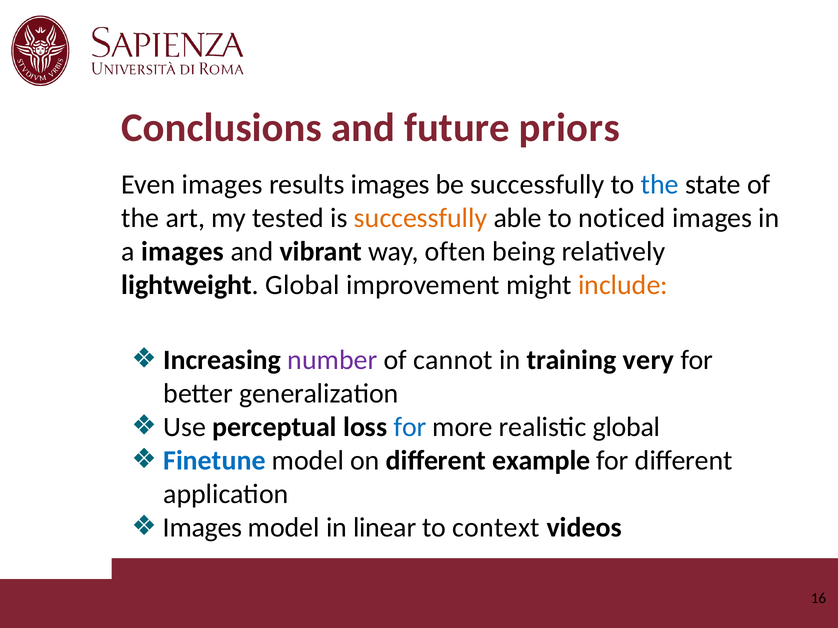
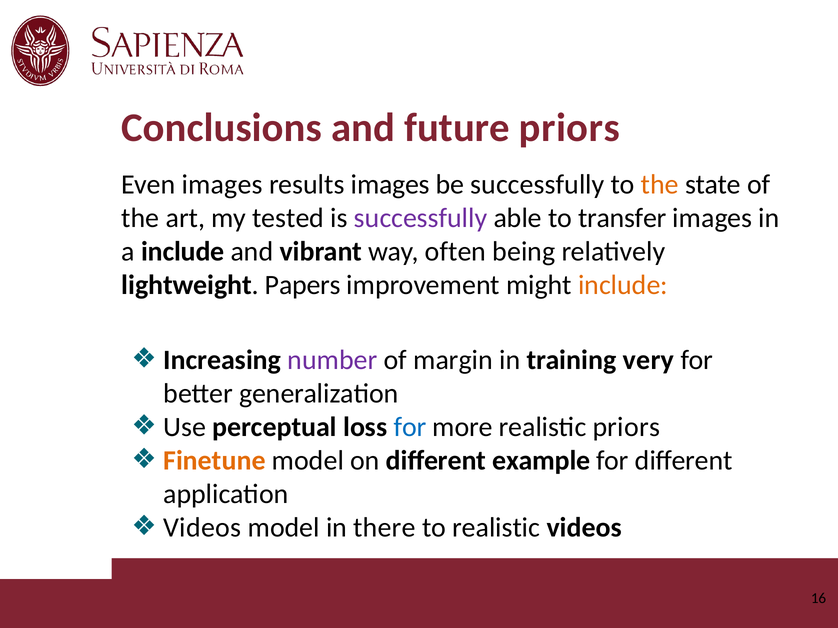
the colour: blue -> orange (660, 184)
successfully colour: orange -> purple (421, 218)
noticed: noticed -> transfer (622, 218)
a images: images -> include (183, 252)
lightweight Global: Global -> Papers (303, 285)
cannot: cannot -> margin (453, 360)
realistic global: global -> priors (626, 427)
Finetune colour: blue -> orange (214, 461)
Images: Images -> Videos (202, 528)
linear: linear -> there (385, 528)
to context: context -> realistic (496, 528)
